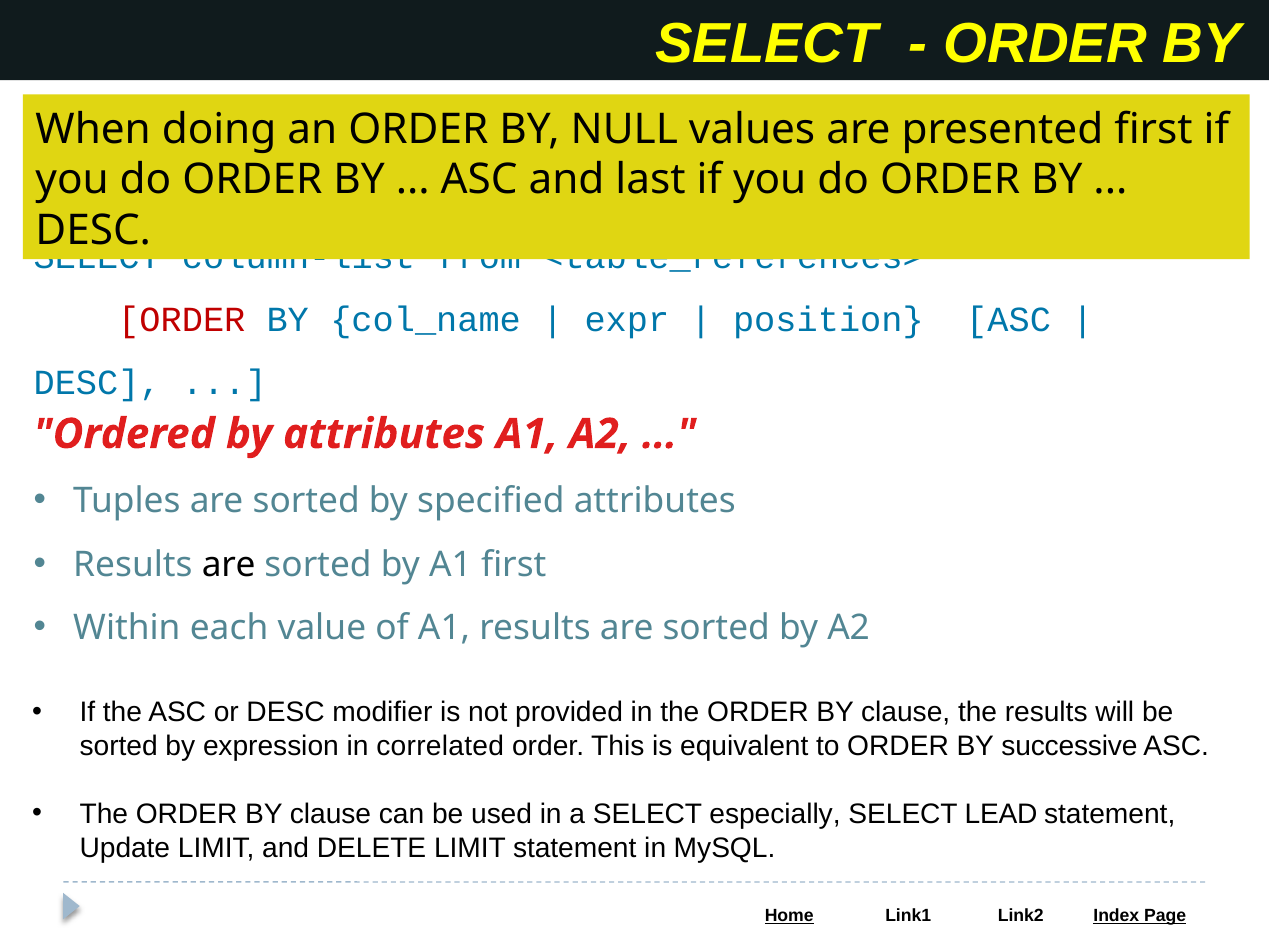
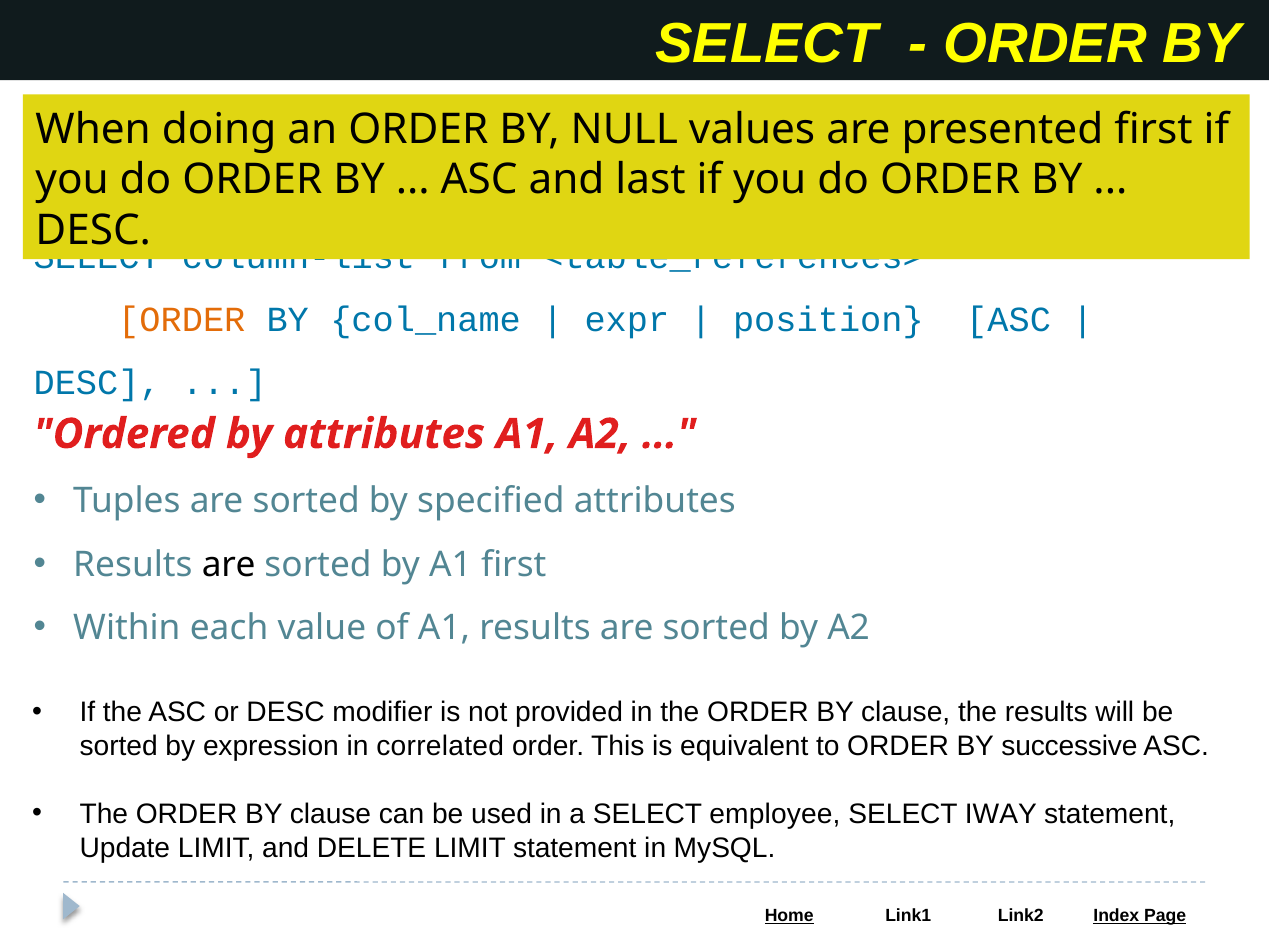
ORDER colour: red -> orange (182, 320)
especially: especially -> employee (775, 814)
LEAD: LEAD -> IWAY (1001, 814)
